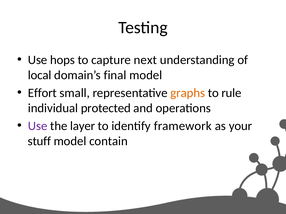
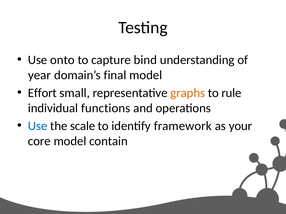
hops: hops -> onto (62, 60)
next: next -> bind (145, 60)
local: local -> year (40, 75)
protected: protected -> functions (106, 108)
Use colour: purple -> blue (38, 126)
layer: layer -> scale (83, 126)
stuff: stuff -> core (39, 141)
